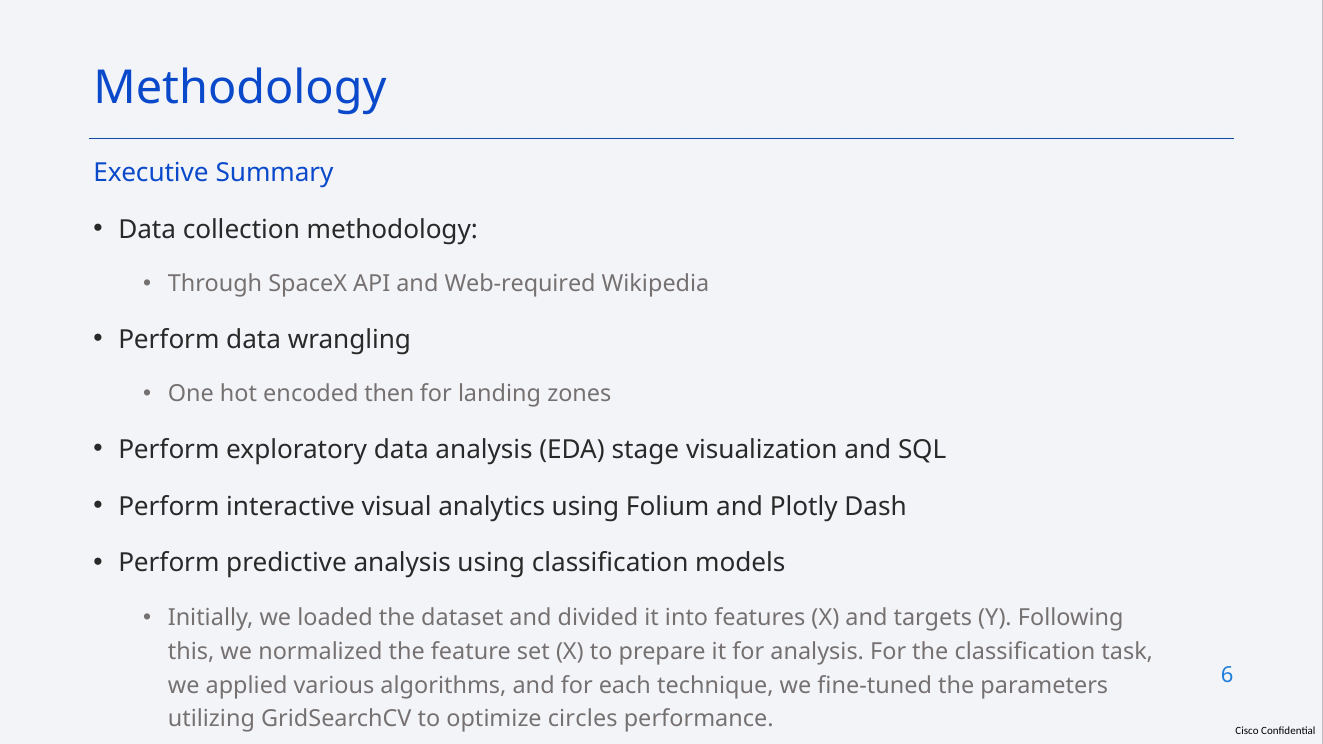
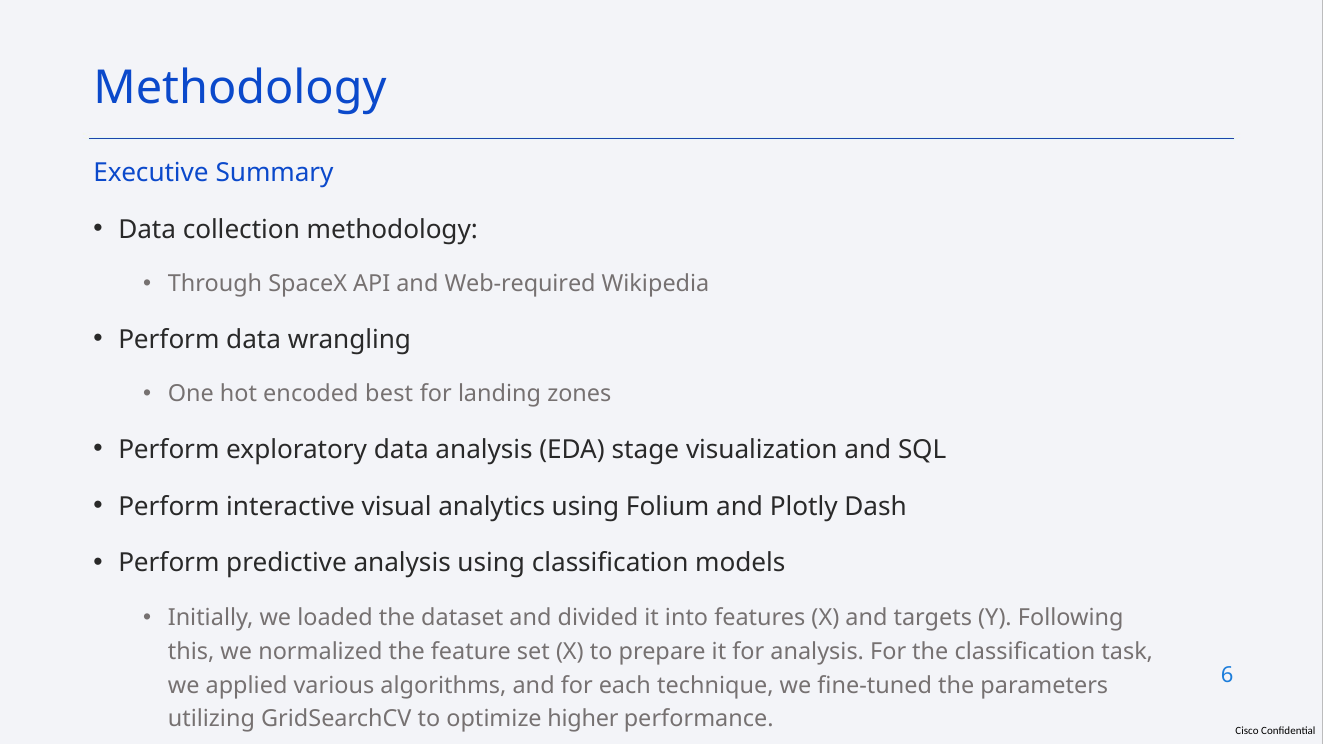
then: then -> best (389, 394)
circles: circles -> higher (583, 719)
